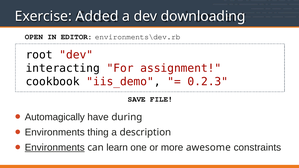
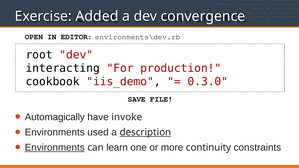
downloading: downloading -> convergence (203, 16)
assignment: assignment -> production (181, 68)
0.2.3: 0.2.3 -> 0.3.0 (208, 82)
during: during -> invoke (127, 117)
thing: thing -> used (98, 132)
description underline: none -> present (145, 132)
awesome: awesome -> continuity (209, 148)
